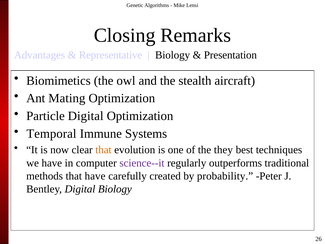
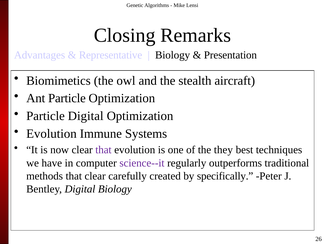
Ant Mating: Mating -> Particle (67, 98)
Temporal: Temporal -> Evolution (51, 134)
that colour: orange -> purple (103, 150)
that have: have -> clear (95, 176)
probability: probability -> specifically (225, 176)
